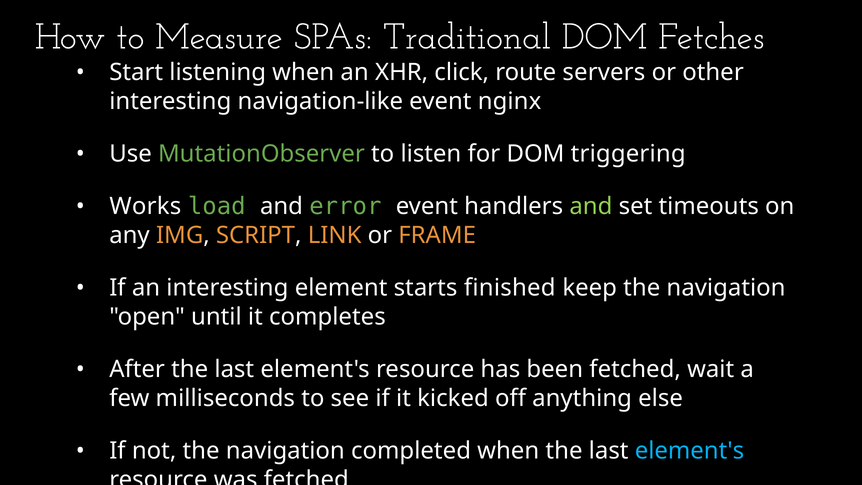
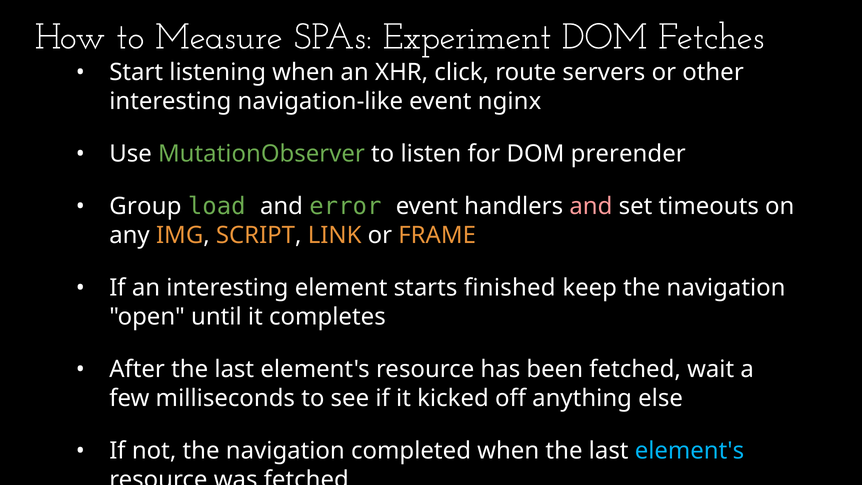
Traditional: Traditional -> Experiment (467, 37)
triggering: triggering -> prerender (628, 154)
Works: Works -> Group (145, 207)
and colour: light green -> pink (591, 207)
